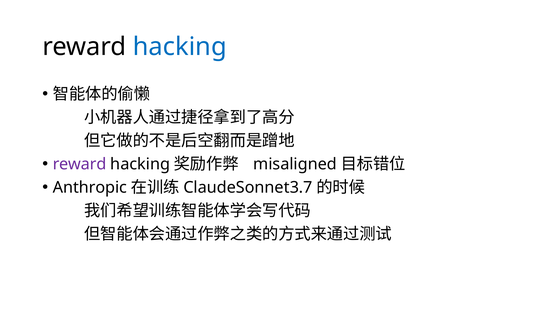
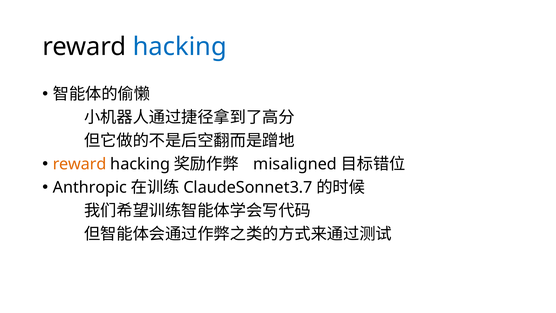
reward colour: purple -> orange (80, 164)
